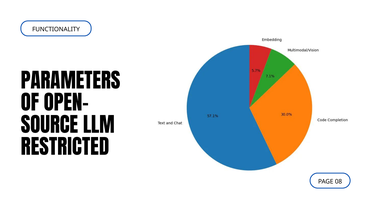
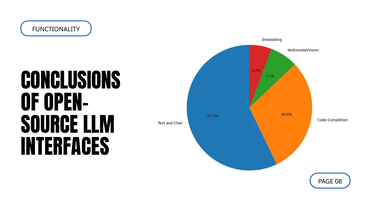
PARAMETERS: PARAMETERS -> CONCLUSIONS (71, 82)
RESTRICTED: RESTRICTED -> INTERFACES (65, 148)
